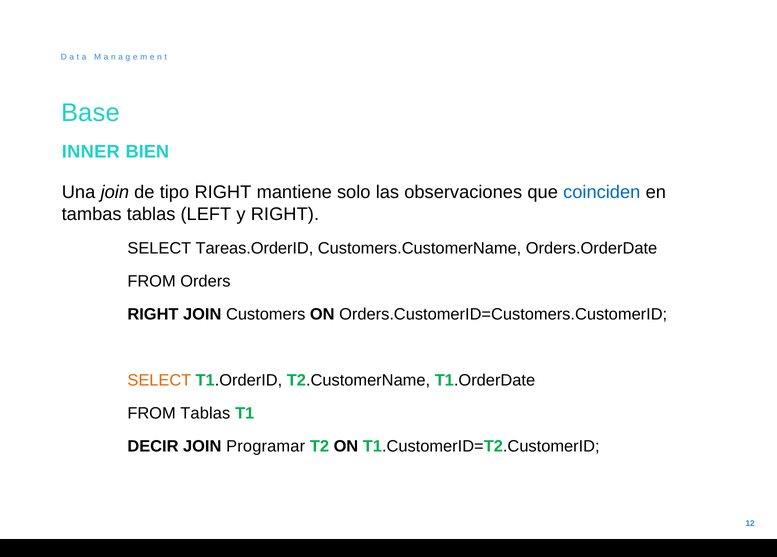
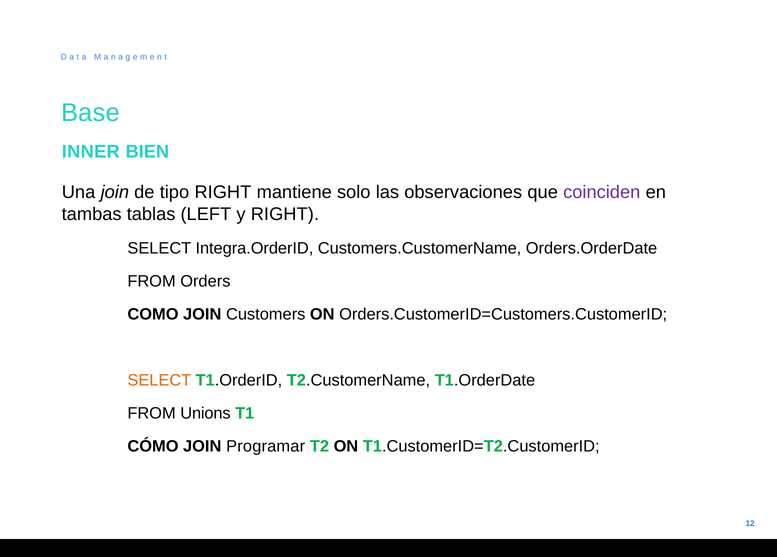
coinciden colour: blue -> purple (602, 192)
Tareas.OrderID: Tareas.OrderID -> Integra.OrderID (254, 248)
RIGHT: RIGHT -> COMO (153, 314)
FROM Tablas: Tablas -> Unions (205, 413)
DECIR: DECIR -> CÓMO (153, 446)
